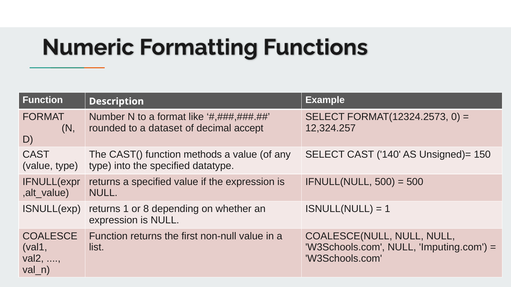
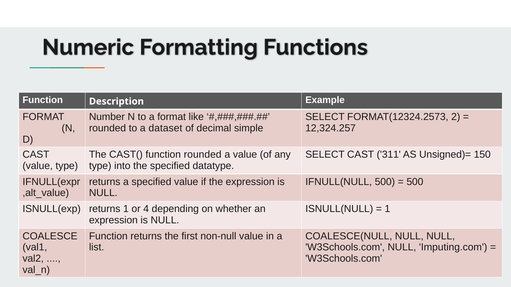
0: 0 -> 2 (456, 117)
accept: accept -> simple (249, 128)
function methods: methods -> rounded (203, 155)
140: 140 -> 311 (389, 155)
8: 8 -> 4 (146, 209)
